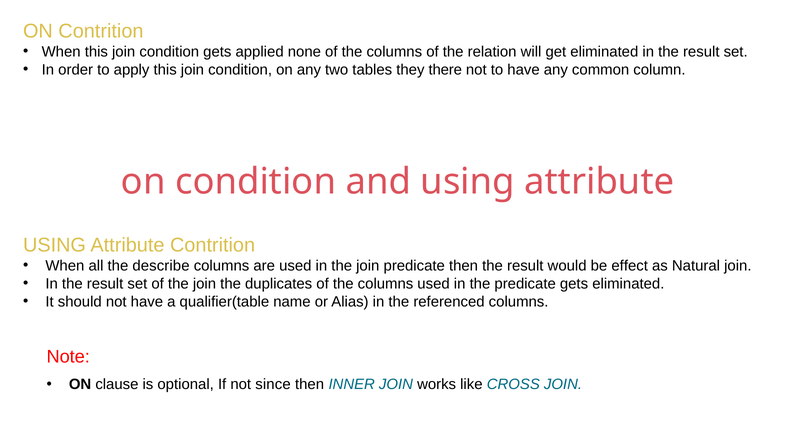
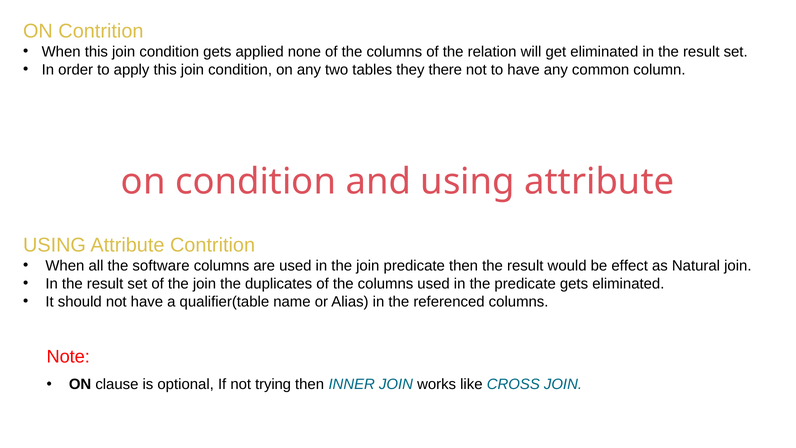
describe: describe -> software (161, 266)
since: since -> trying (273, 384)
